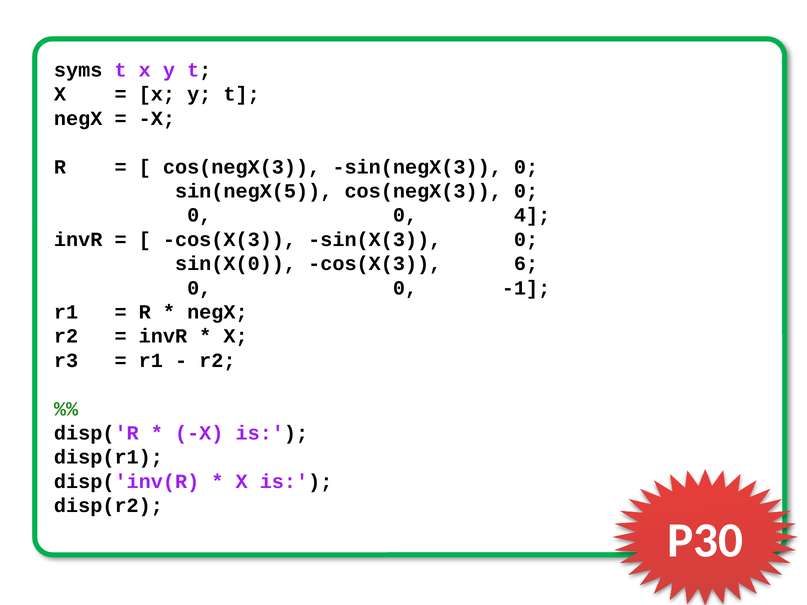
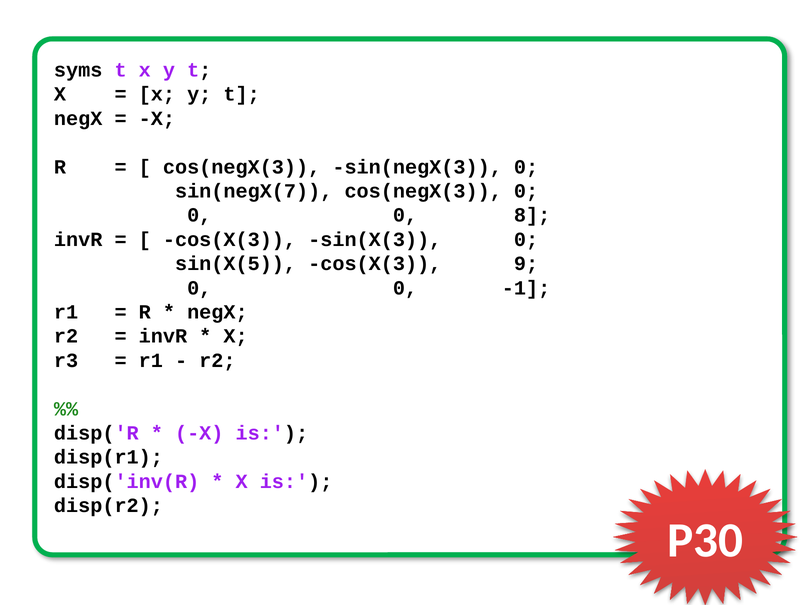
sin(negX(5: sin(negX(5 -> sin(negX(7 (254, 191)
4: 4 -> 8 (532, 215)
sin(X(0: sin(X(0 -> sin(X(5 (236, 264)
6: 6 -> 9 (526, 264)
